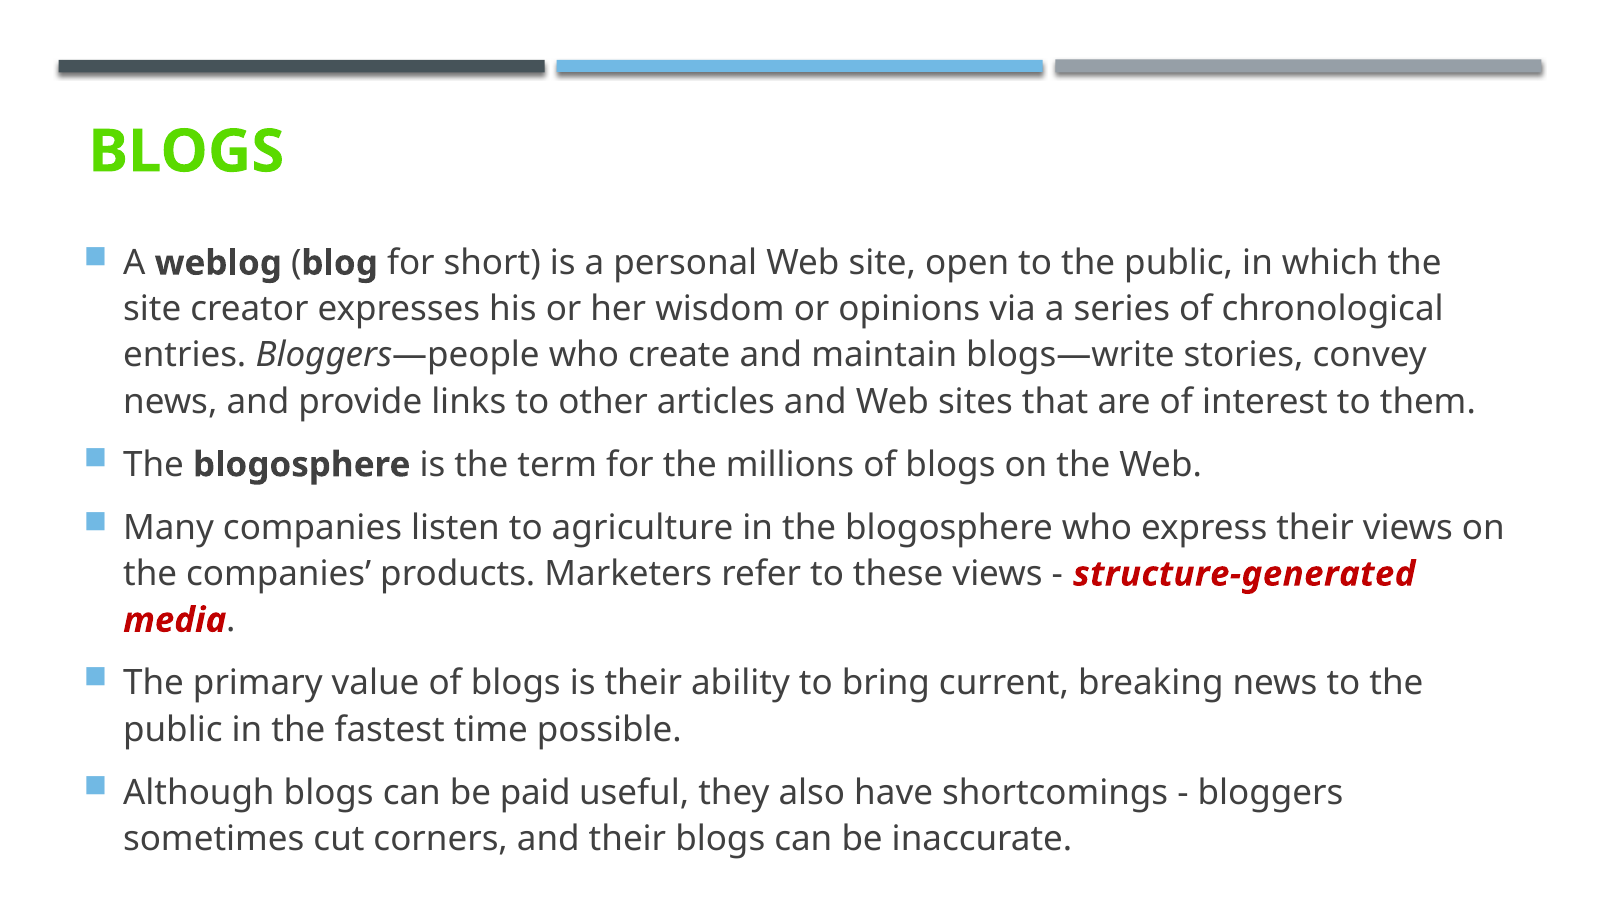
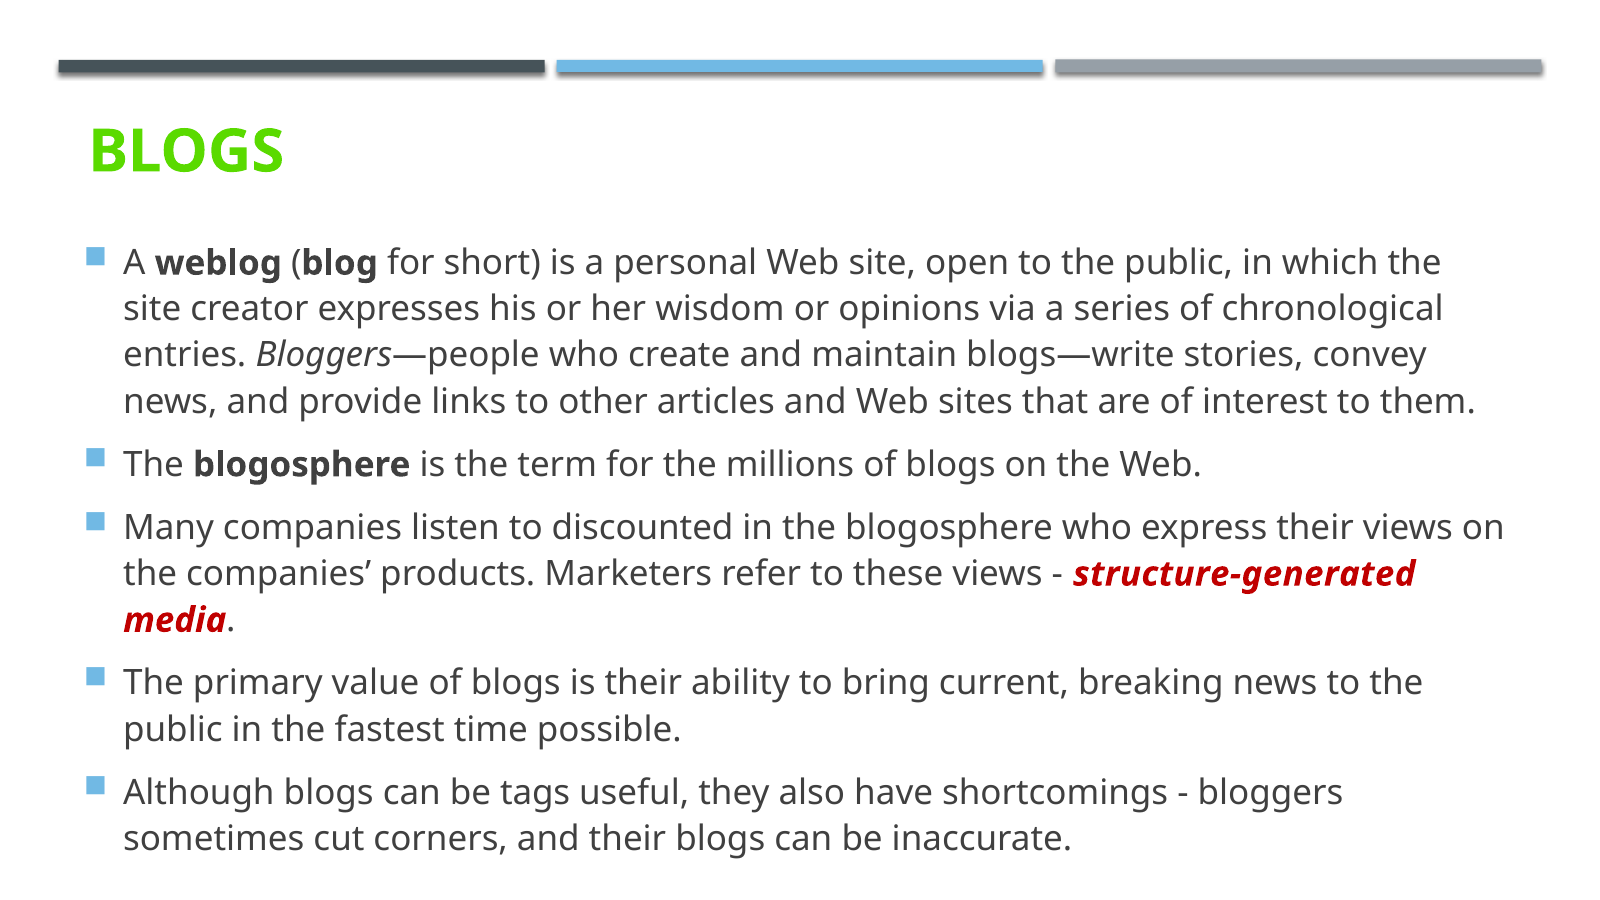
agriculture: agriculture -> discounted (643, 528)
paid: paid -> tags (535, 793)
